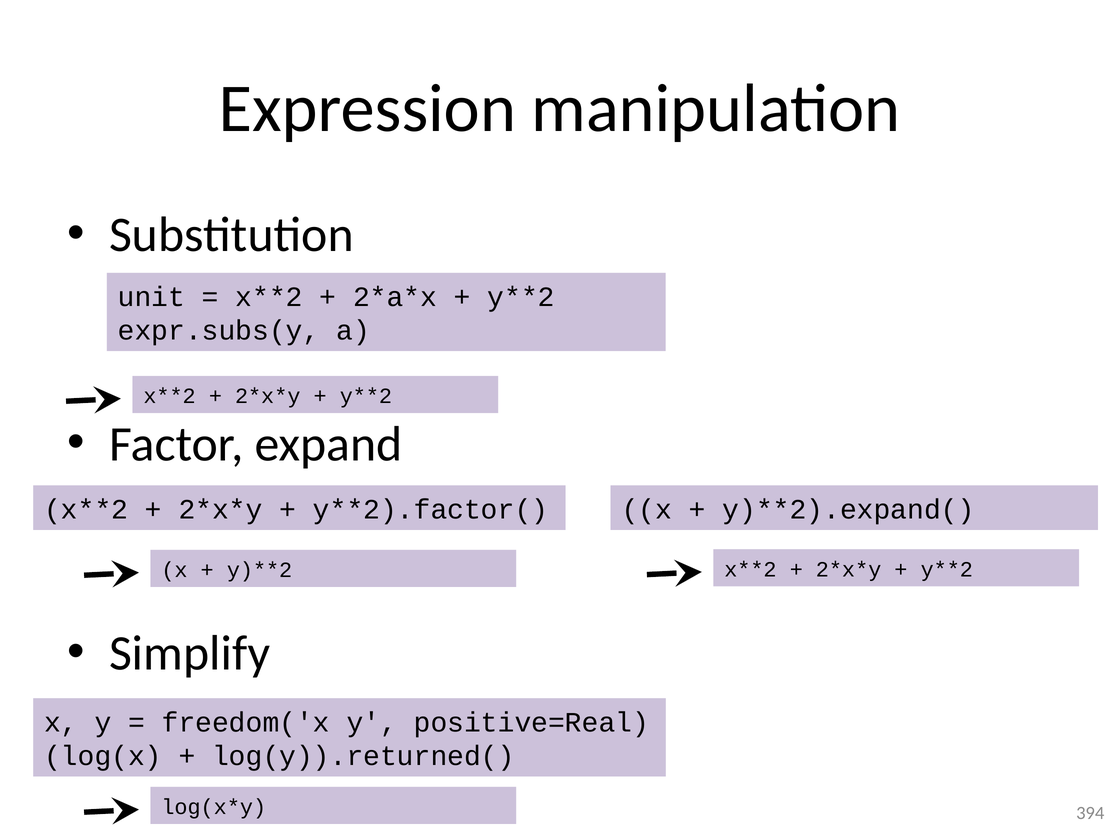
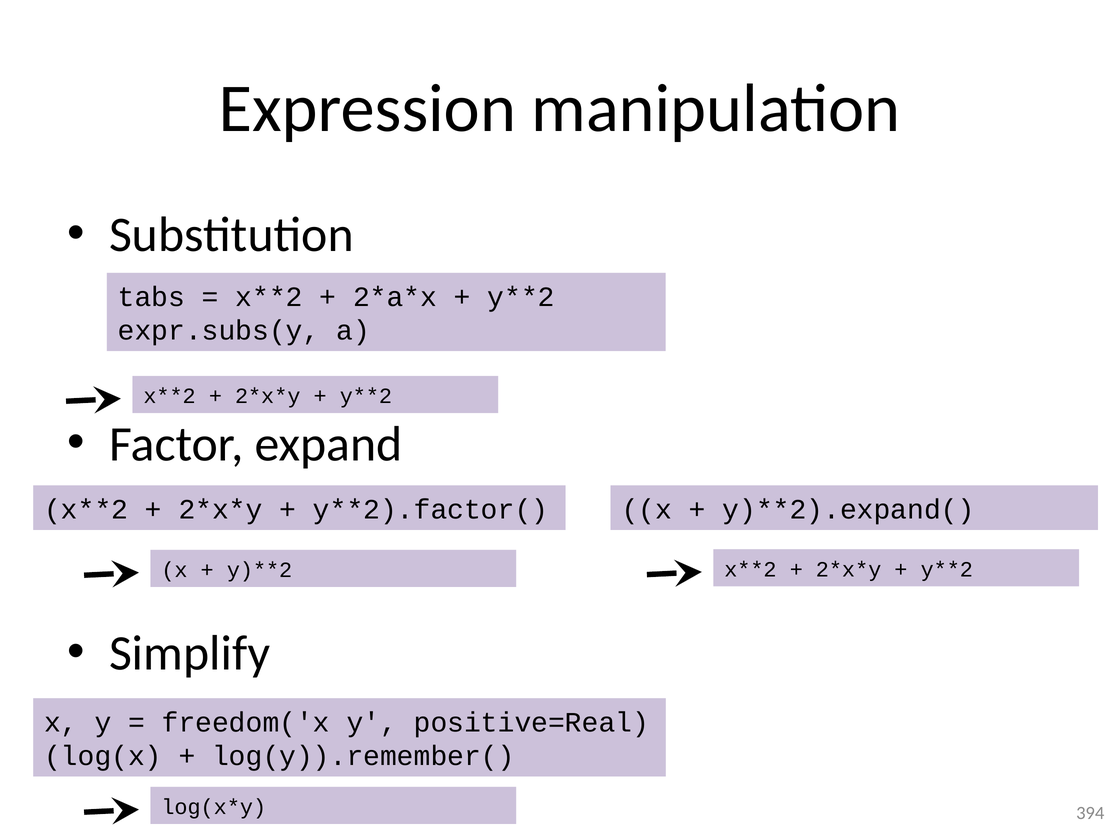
unit: unit -> tabs (151, 297)
log(y)).returned(: log(y)).returned( -> log(y)).remember( (363, 756)
